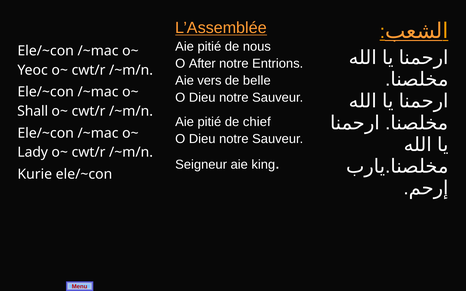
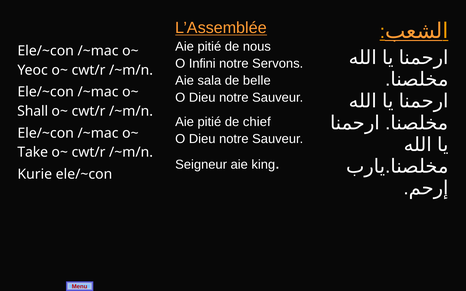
After: After -> Infini (202, 64)
Entrions: Entrions -> Servons (278, 64)
vers: vers -> sala (209, 81)
Lady: Lady -> Take (33, 152)
